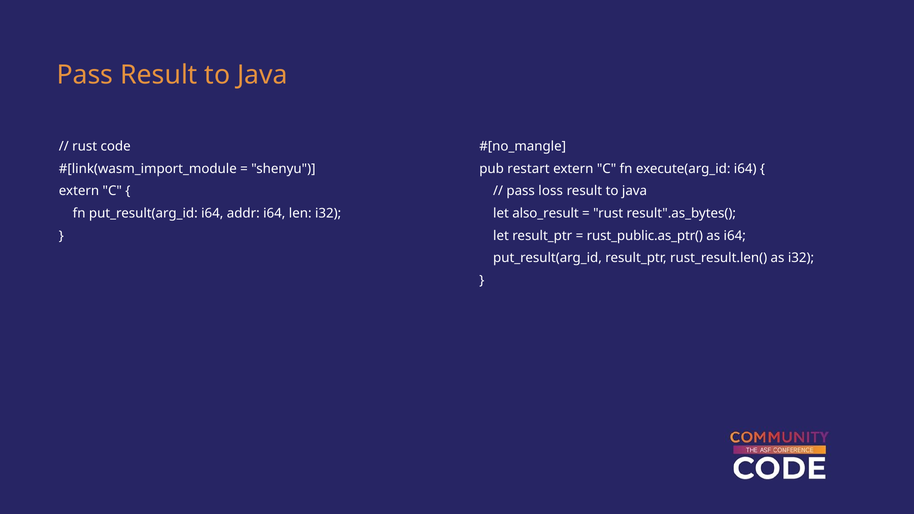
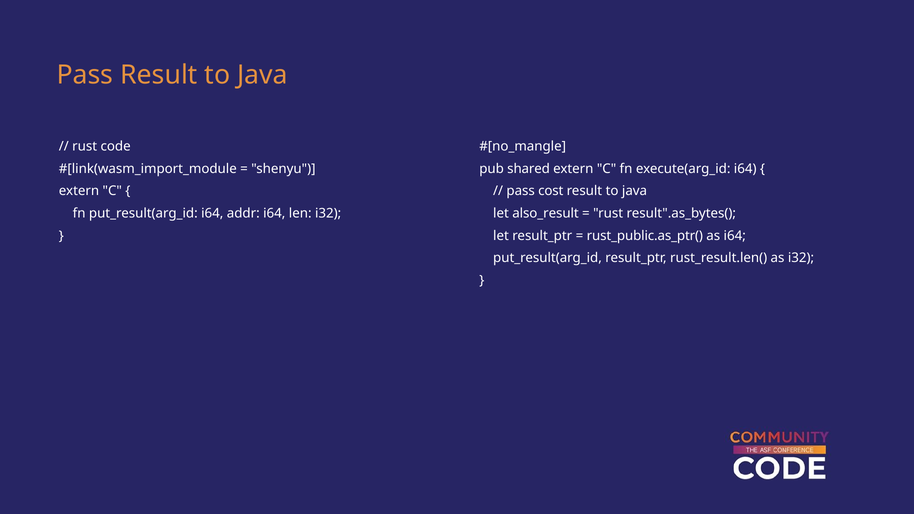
restart: restart -> shared (529, 169)
loss: loss -> cost (551, 191)
